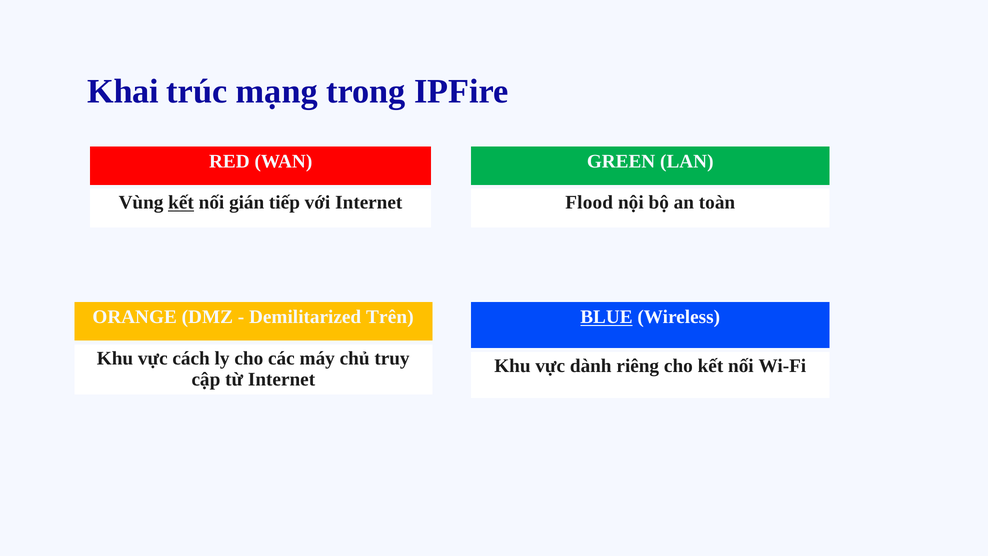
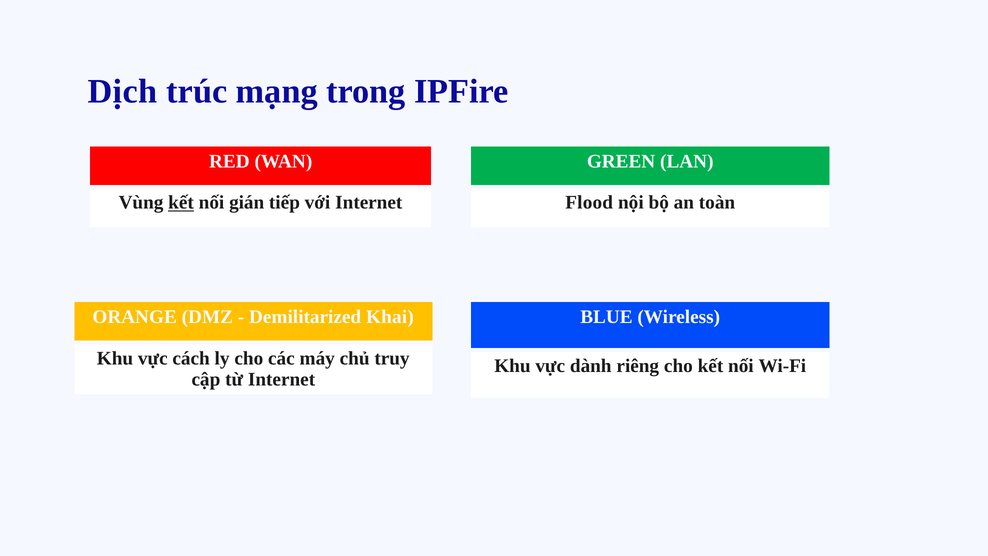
Khai: Khai -> Dịch (123, 91)
Trên: Trên -> Khai (390, 317)
BLUE underline: present -> none (606, 317)
